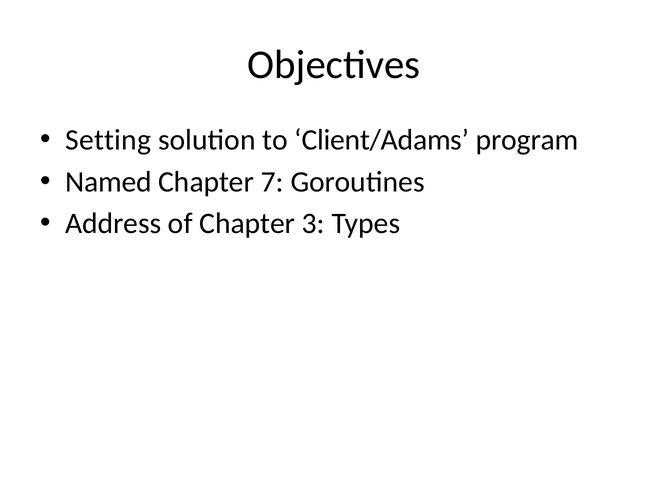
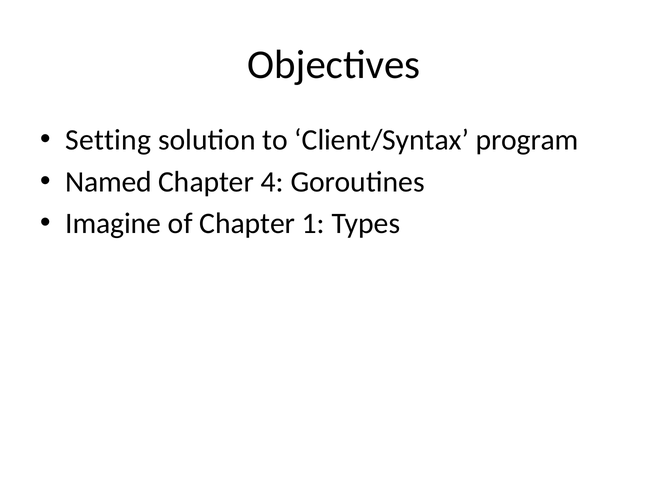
Client/Adams: Client/Adams -> Client/Syntax (382, 140)
7: 7 -> 4 (272, 182)
Address: Address -> Imagine (113, 223)
3: 3 -> 1 (313, 223)
